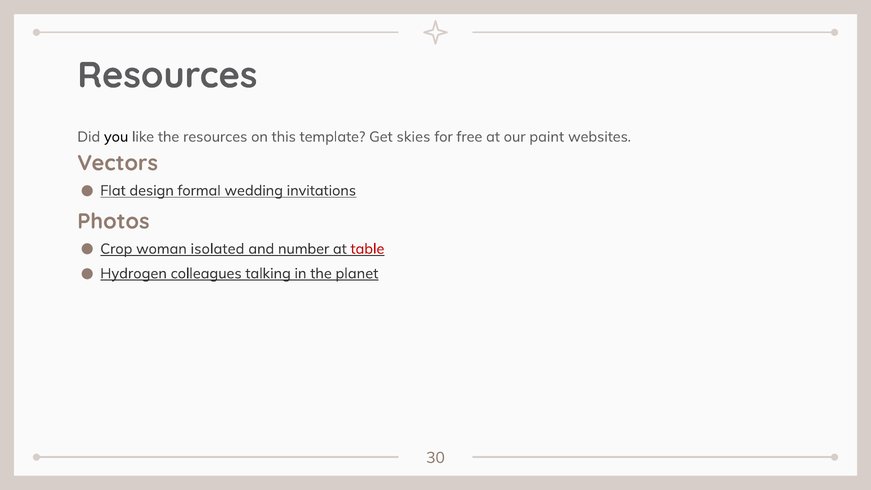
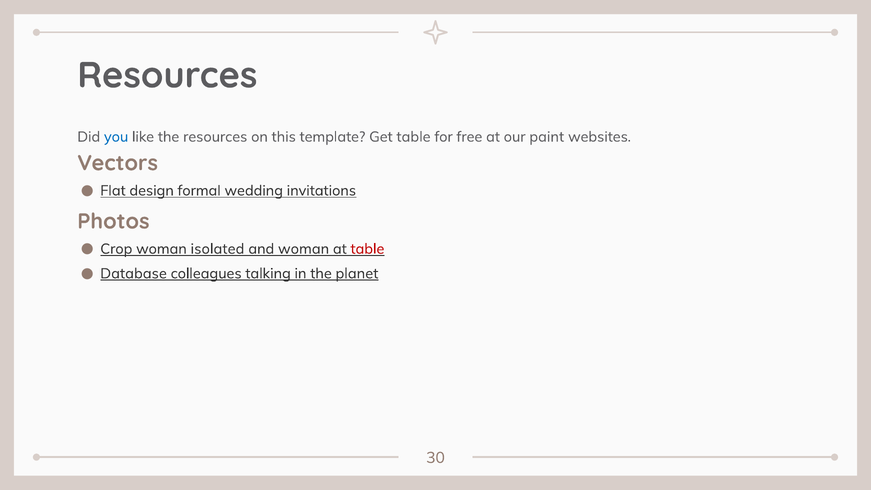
you colour: black -> blue (116, 137)
Get skies: skies -> table (413, 137)
and number: number -> woman (304, 249)
Hydrogen: Hydrogen -> Database (134, 274)
